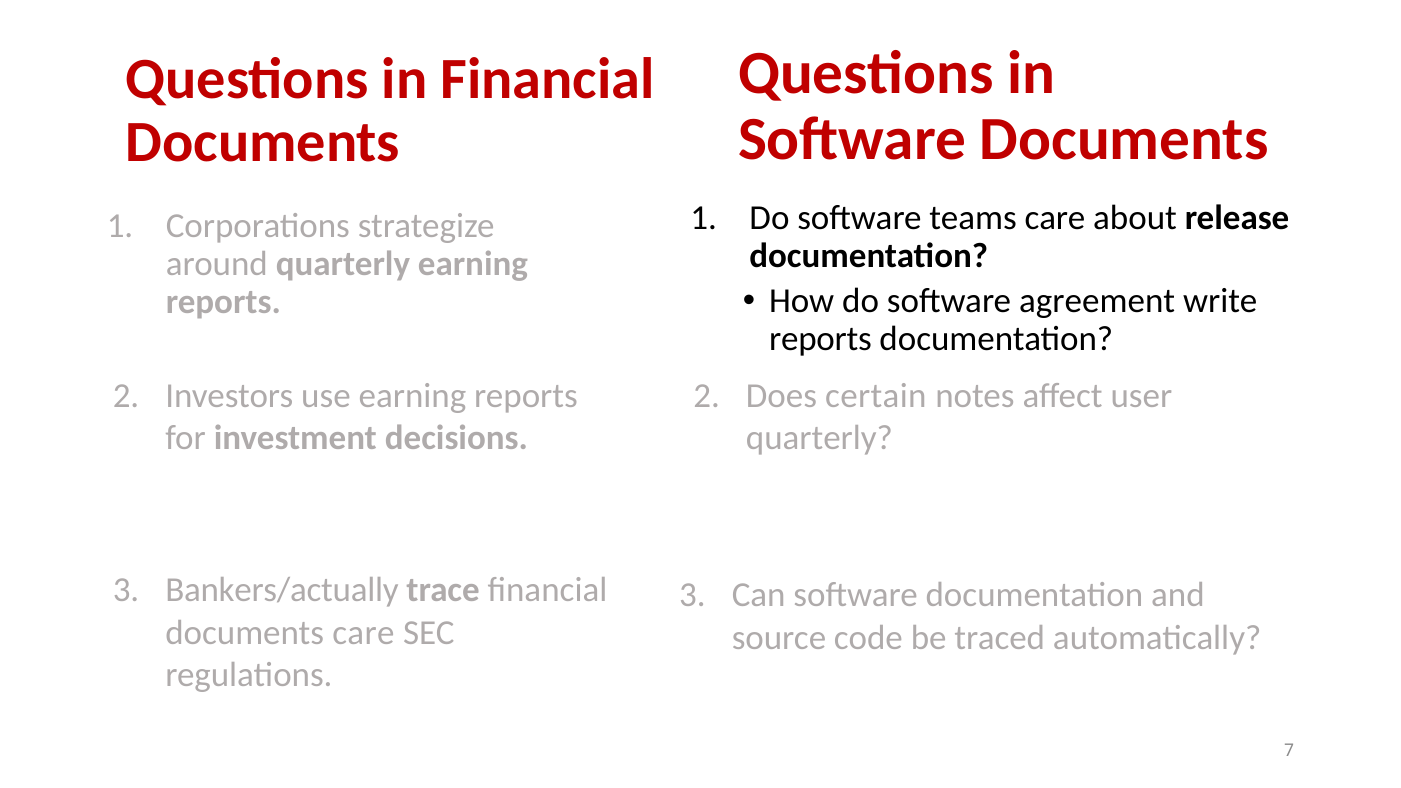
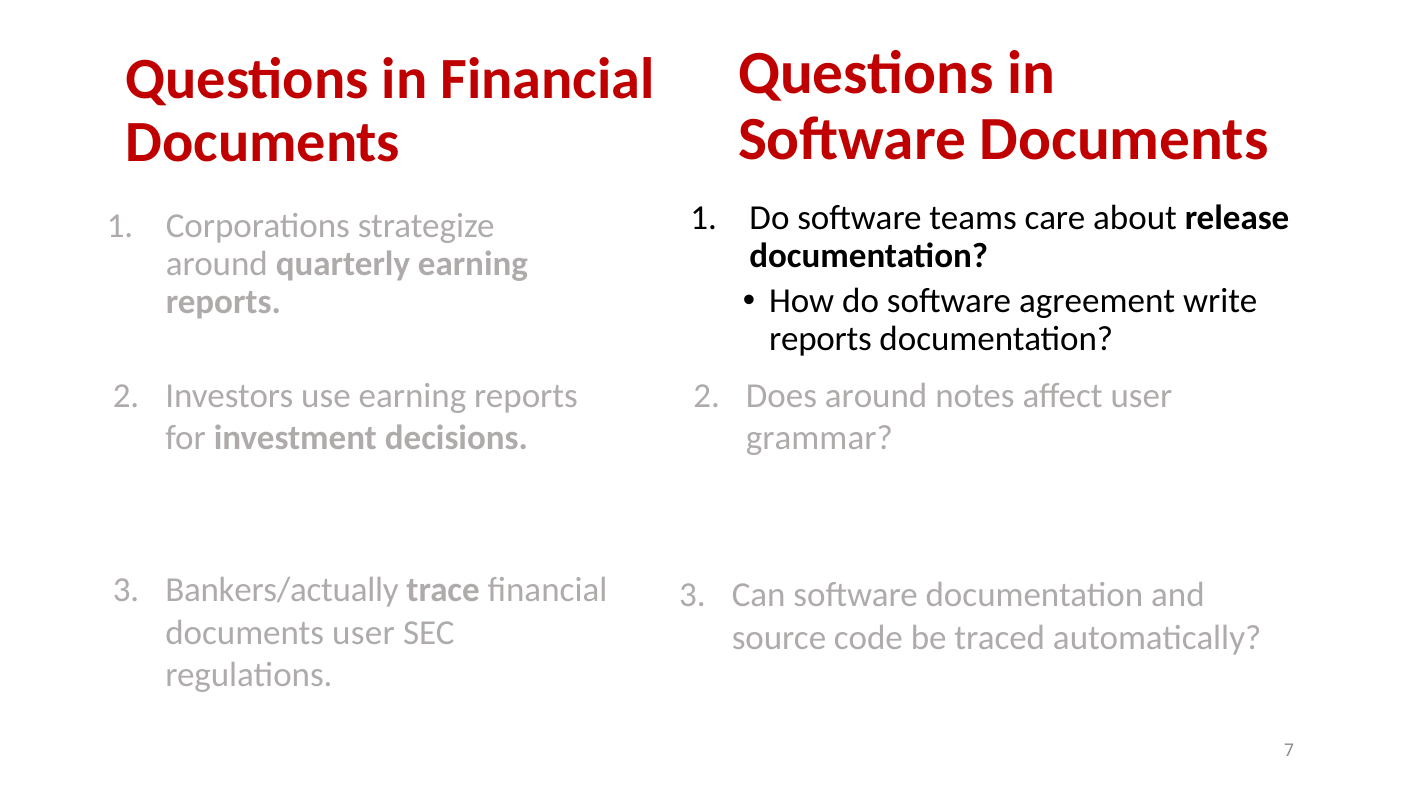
Does certain: certain -> around (876, 396)
quarterly: quarterly -> grammar (819, 438)
documents care: care -> user (363, 632)
